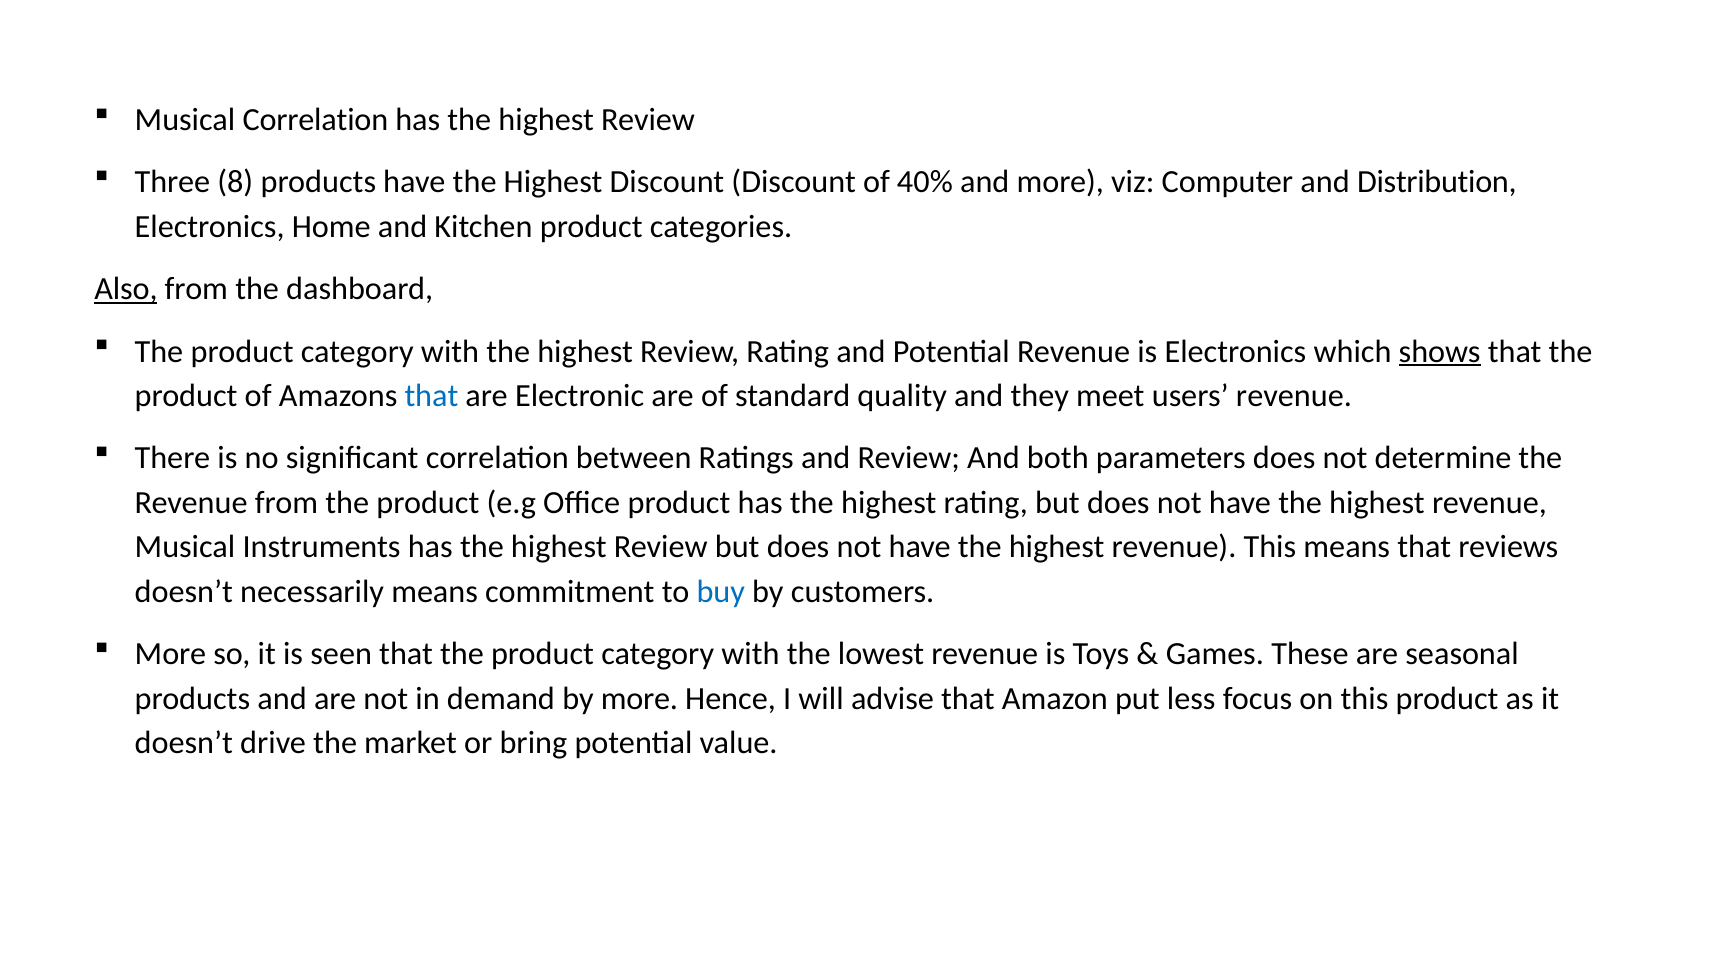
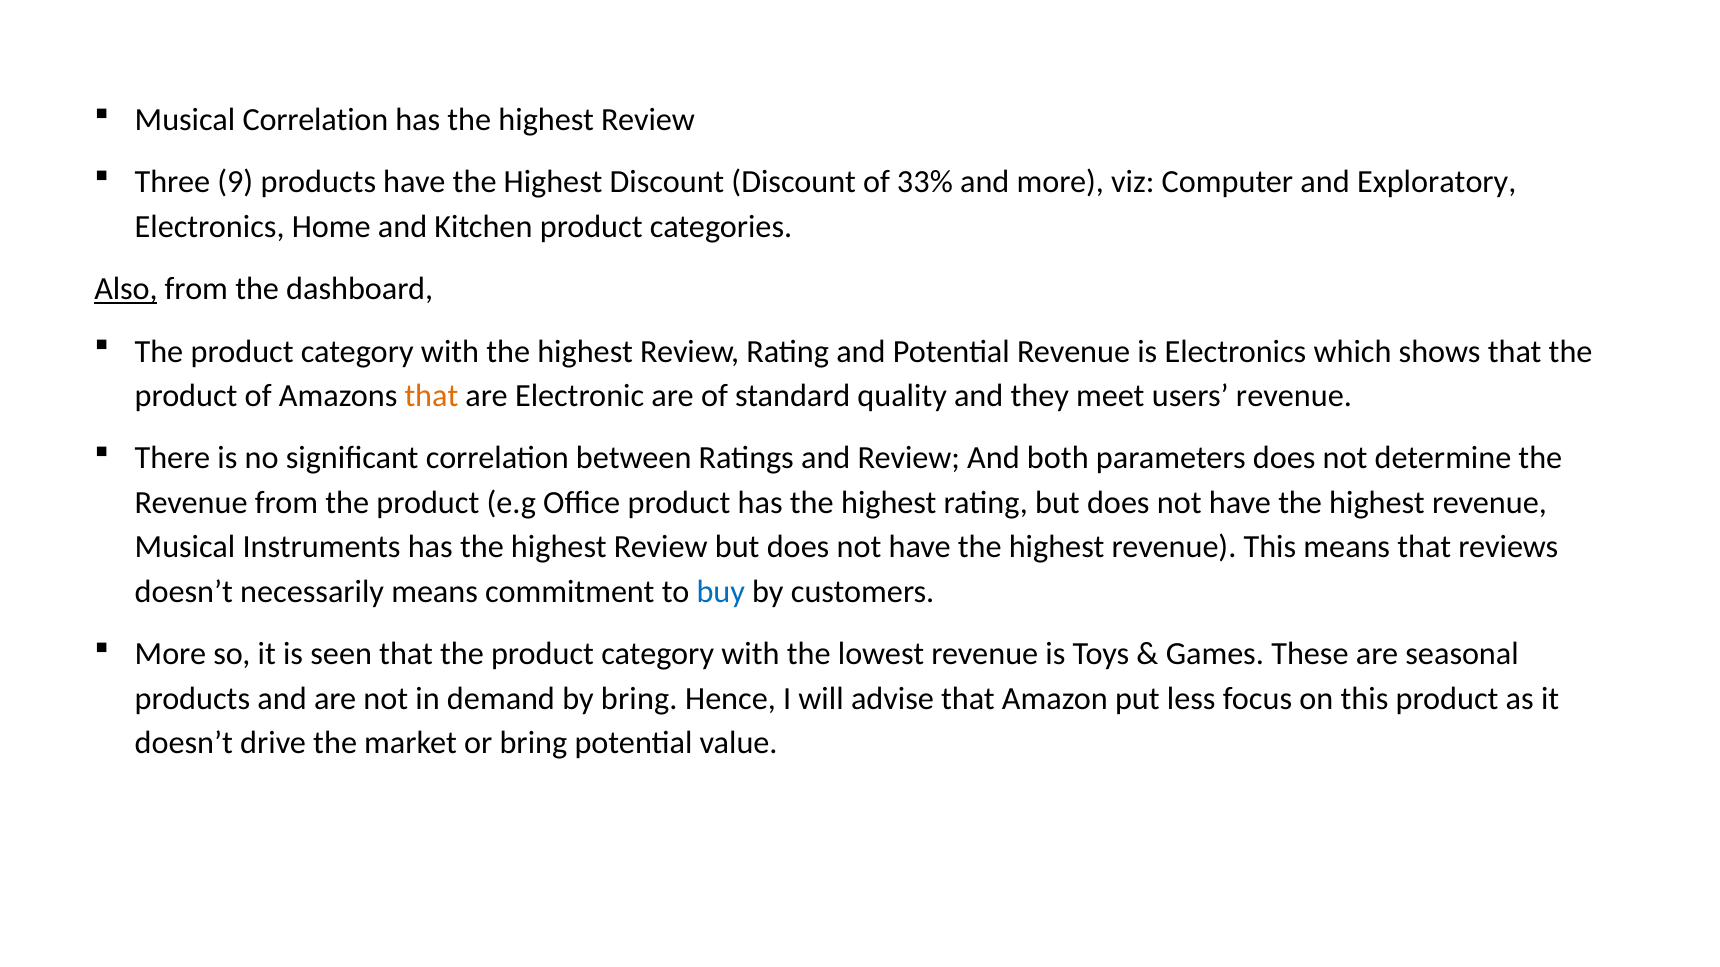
8: 8 -> 9 (235, 182)
40%: 40% -> 33% (925, 182)
Distribution: Distribution -> Exploratory (1437, 182)
shows underline: present -> none (1440, 352)
that colour: blue -> orange (431, 396)
by more: more -> bring (639, 699)
